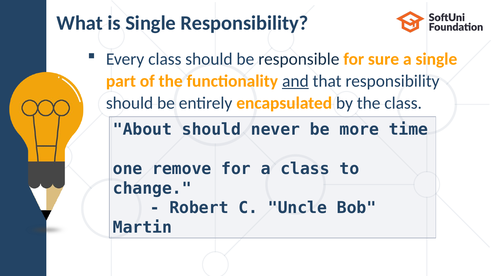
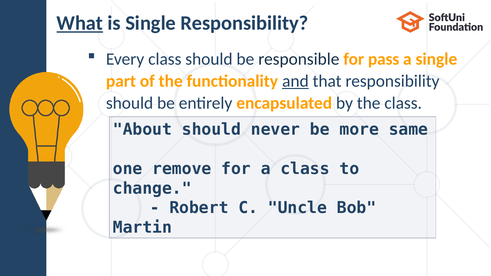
What underline: none -> present (80, 23)
sure: sure -> pass (384, 59)
time: time -> same (408, 129)
